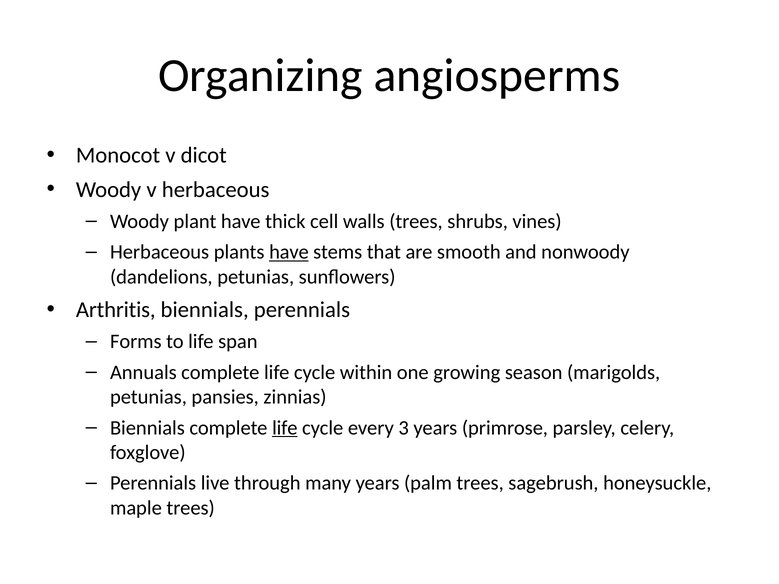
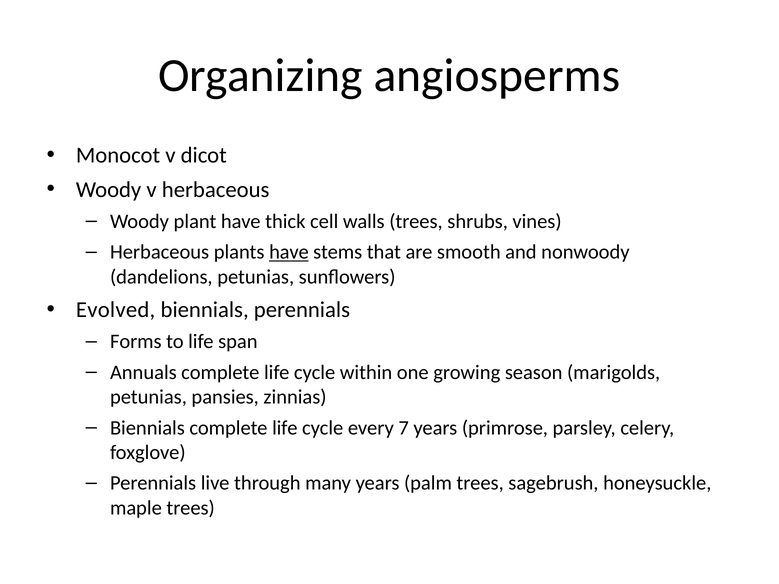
Arthritis: Arthritis -> Evolved (116, 310)
life underline: present -> none (285, 428)
3: 3 -> 7 (404, 428)
